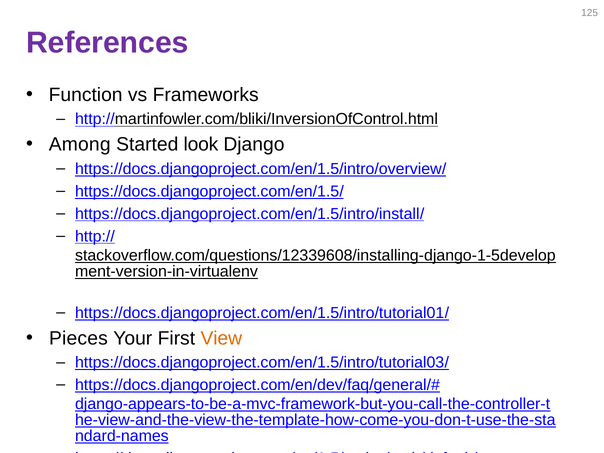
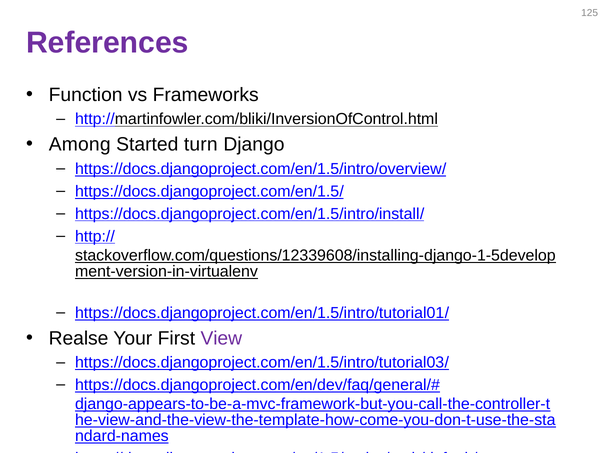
look: look -> turn (201, 145)
Pieces: Pieces -> Realse (79, 338)
View colour: orange -> purple (221, 338)
